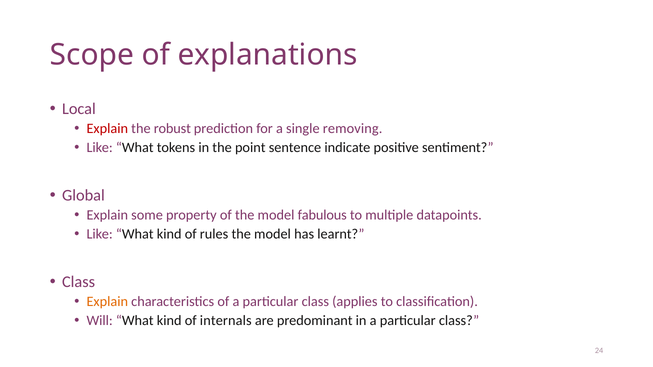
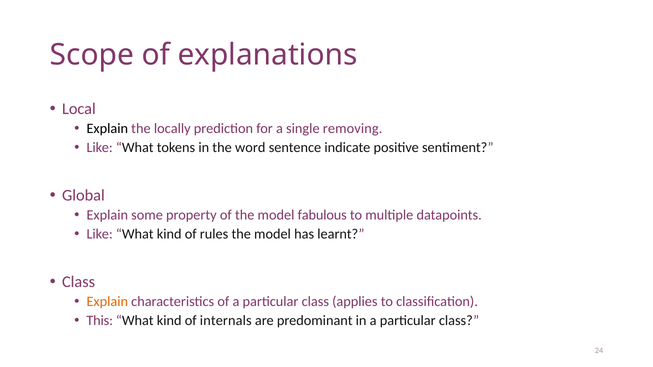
Explain colour: red -> black (107, 129)
robust: robust -> locally (172, 129)
point: point -> word (250, 148)
Will: Will -> This (100, 321)
